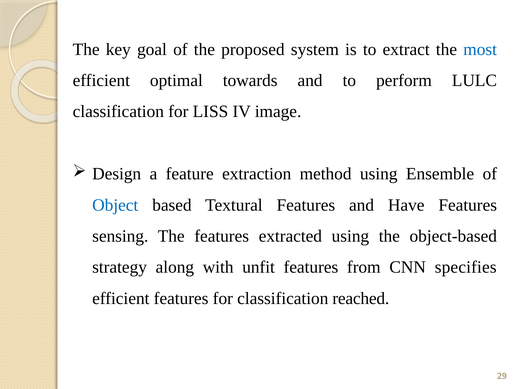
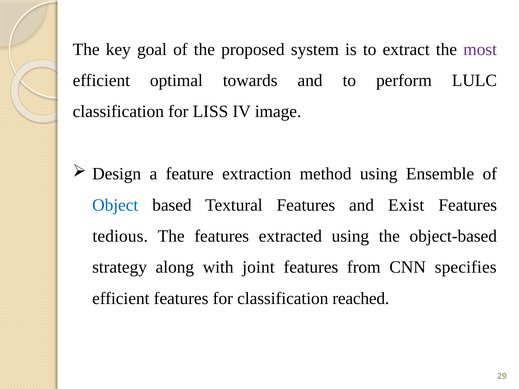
most colour: blue -> purple (480, 49)
Have: Have -> Exist (406, 205)
sensing: sensing -> tedious (120, 236)
unfit: unfit -> joint (258, 267)
